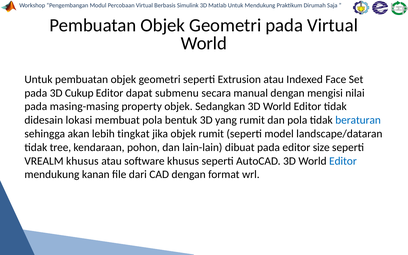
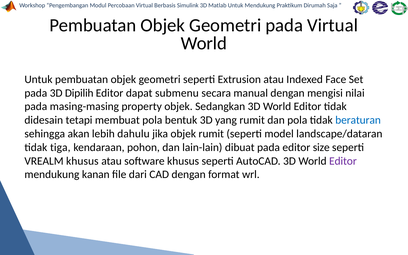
Cukup: Cukup -> Dipilih (79, 93)
lokasi: lokasi -> tetapi (79, 120)
tingkat: tingkat -> dahulu (133, 134)
tree: tree -> tiga (60, 147)
Editor colour: blue -> purple (343, 161)
